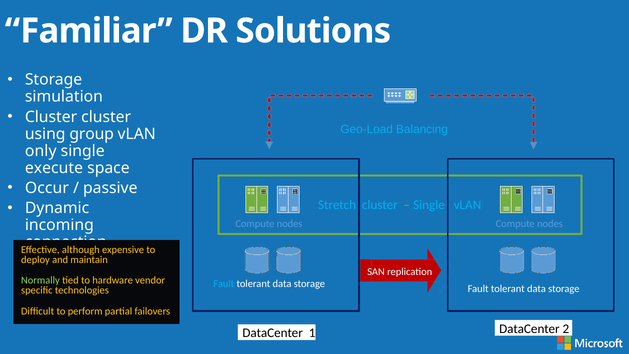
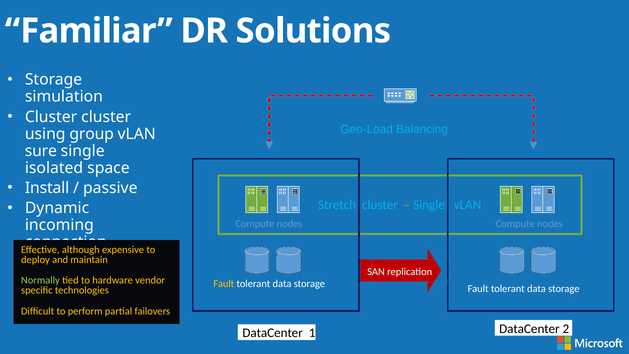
only: only -> sure (41, 151)
execute: execute -> isolated (54, 168)
Occur: Occur -> Install (47, 188)
Fault colour: light blue -> yellow (224, 284)
